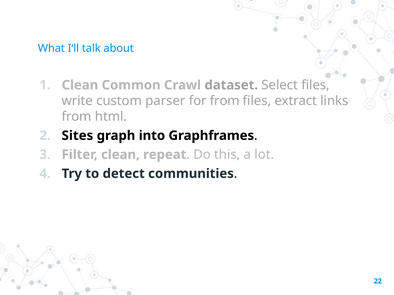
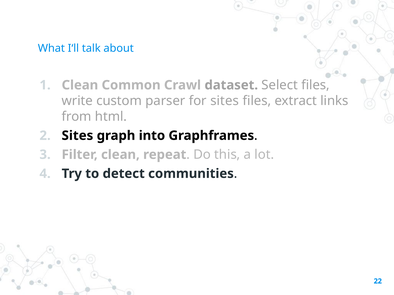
for from: from -> sites (225, 101)
